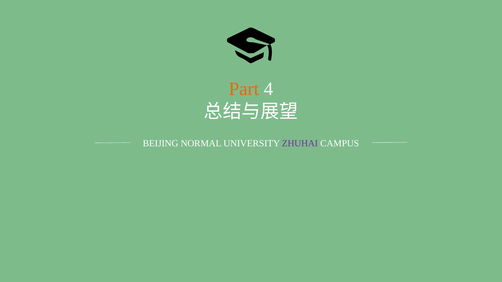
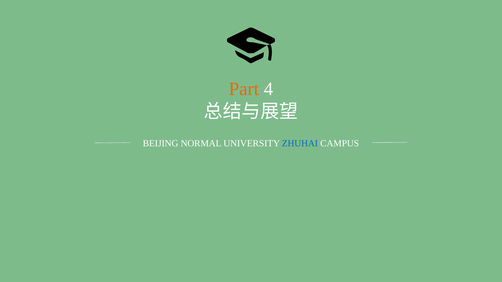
ZHUHAI colour: purple -> blue (300, 143)
